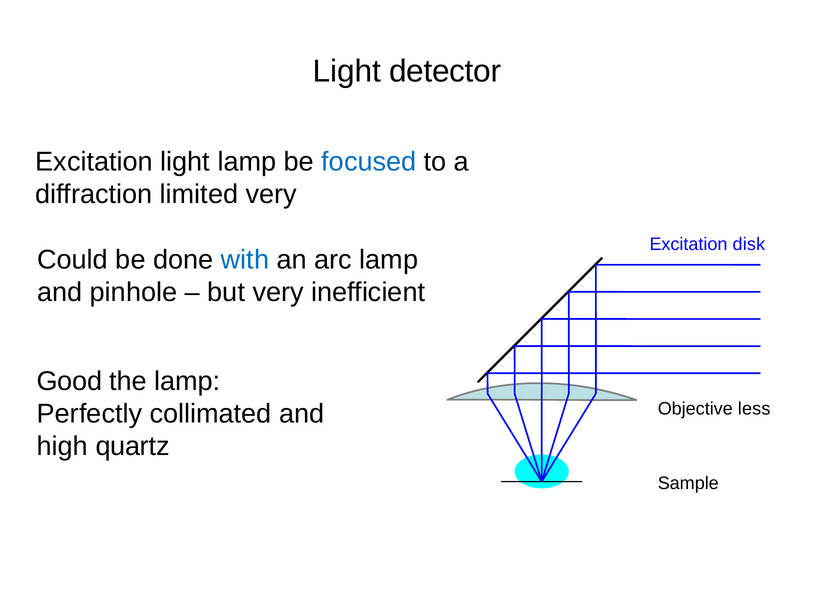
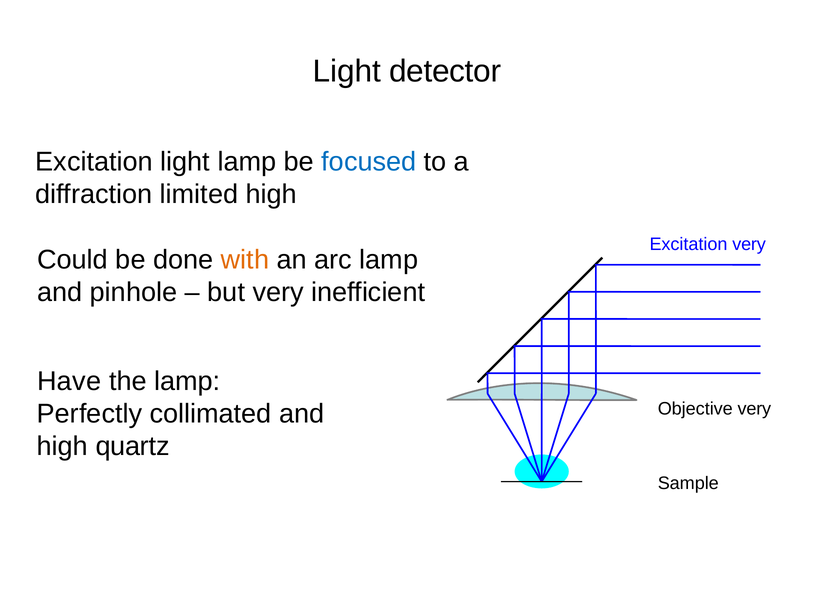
limited very: very -> high (271, 194)
Excitation disk: disk -> very (749, 244)
with colour: blue -> orange (245, 260)
Good: Good -> Have (69, 381)
Objective less: less -> very (754, 409)
